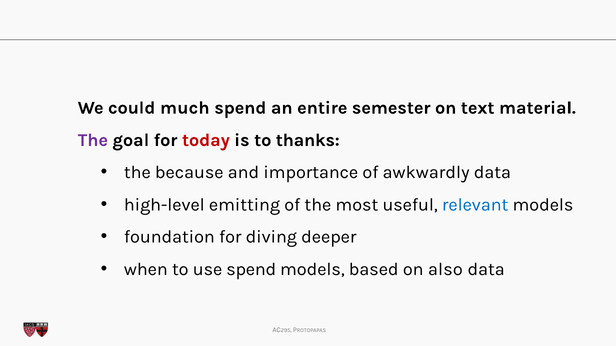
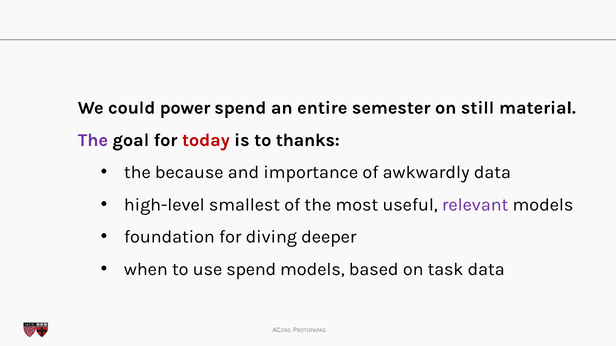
much: much -> power (185, 108)
text: text -> still (478, 108)
emitting: emitting -> smallest (245, 205)
relevant colour: blue -> purple (475, 205)
also: also -> task (446, 270)
